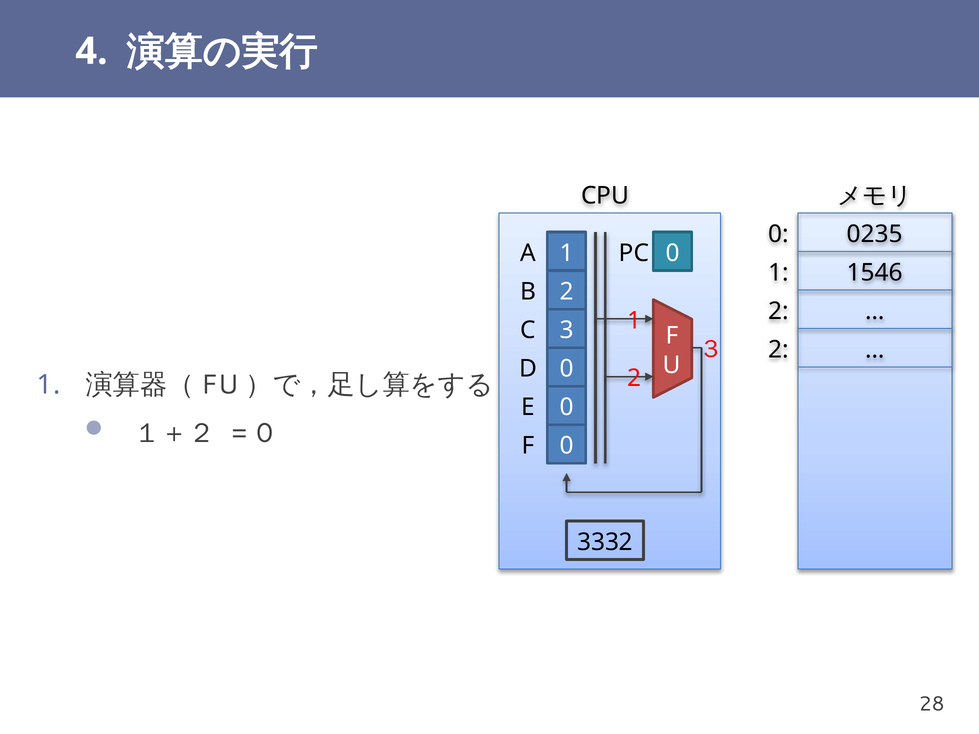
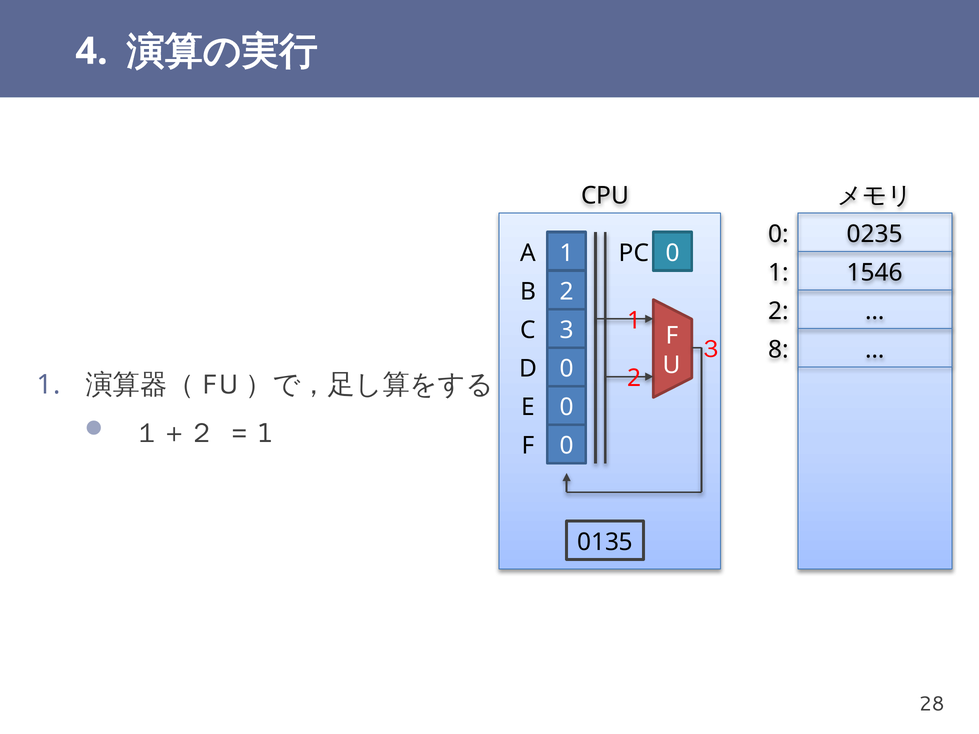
2: 2 -> 8 (778, 350)
0: 0 -> 1 (265, 433)
3332: 3332 -> 0135 (605, 542)
